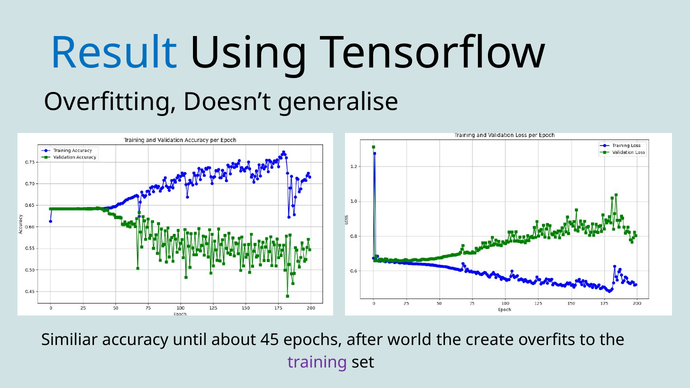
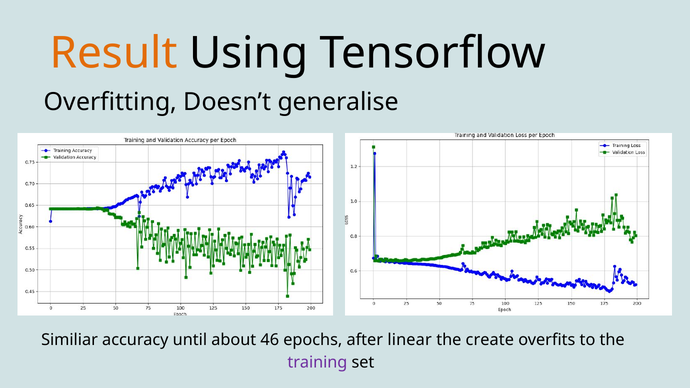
Result colour: blue -> orange (114, 53)
45: 45 -> 46 (270, 340)
world: world -> linear (410, 340)
